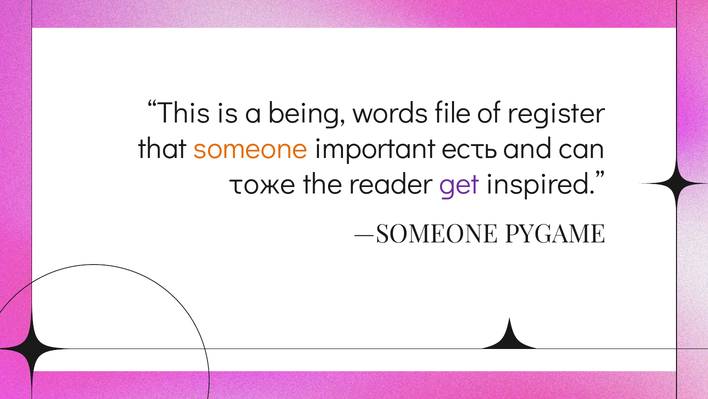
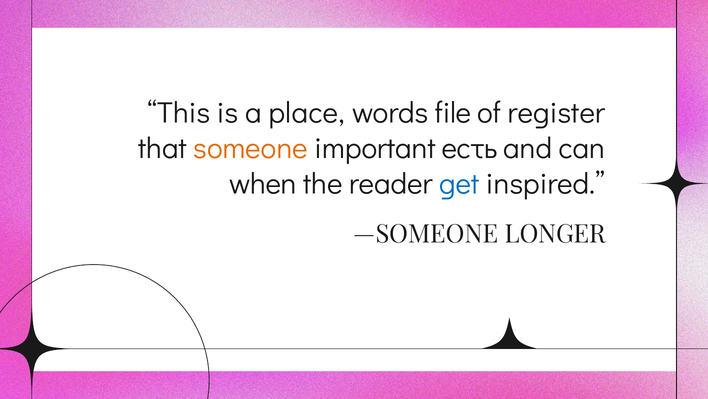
being: being -> place (307, 113)
тоже: тоже -> when (263, 184)
get colour: purple -> blue (459, 184)
PYGAME: PYGAME -> LONGER (555, 234)
